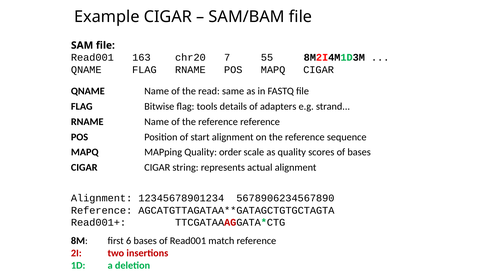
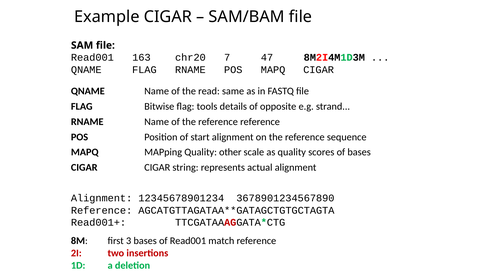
55: 55 -> 47 (267, 58)
adapters: adapters -> opposite (278, 106)
order: order -> other (230, 152)
5678906234567890: 5678906234567890 -> 3678901234567890 (285, 198)
6: 6 -> 3 (129, 241)
